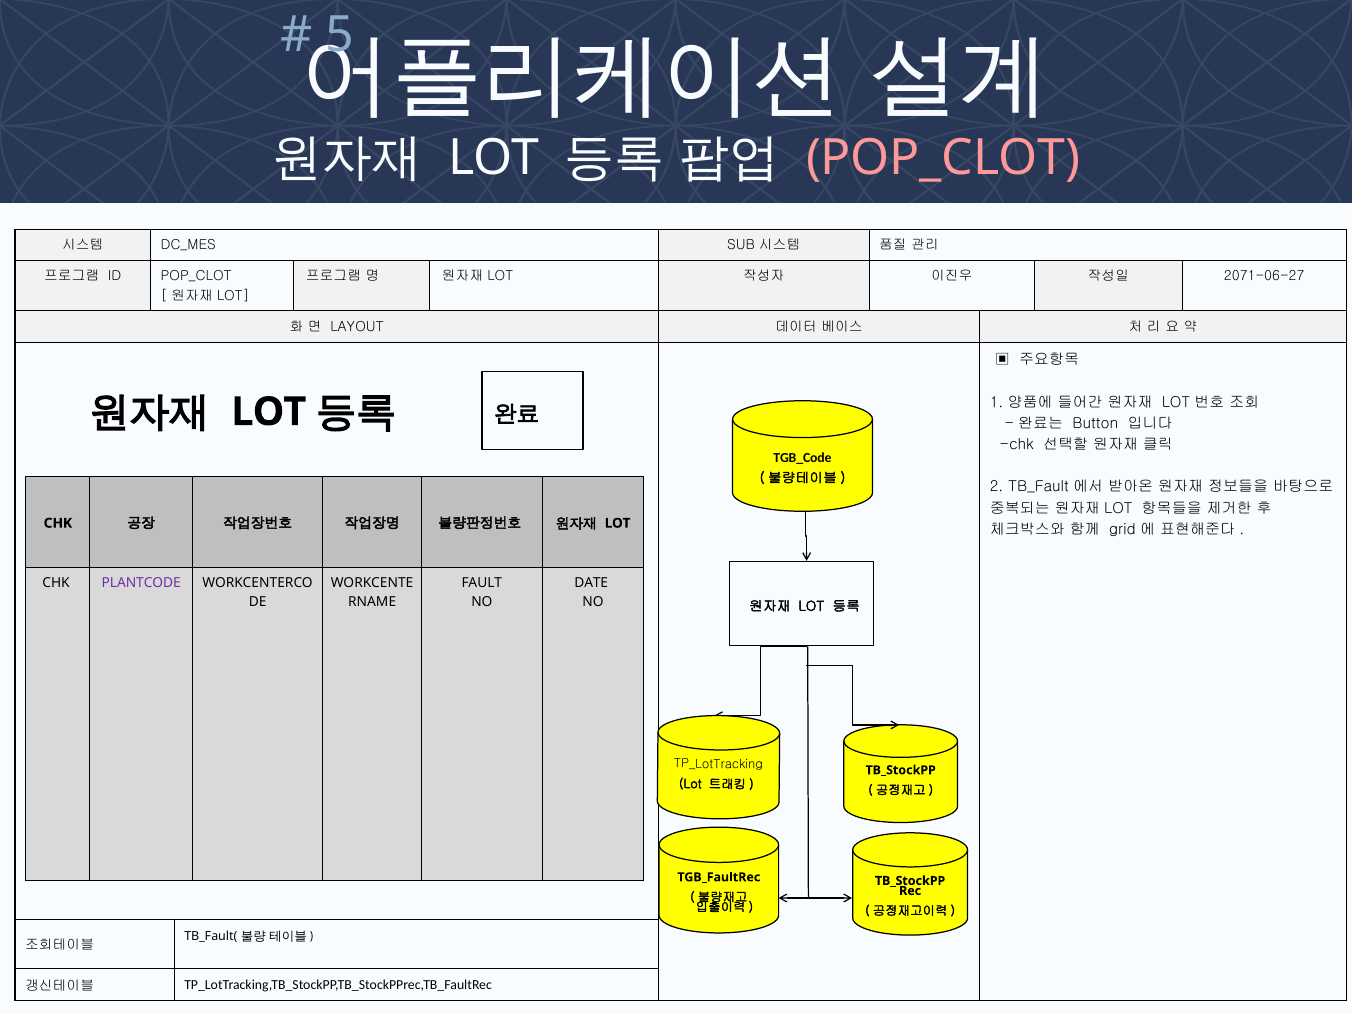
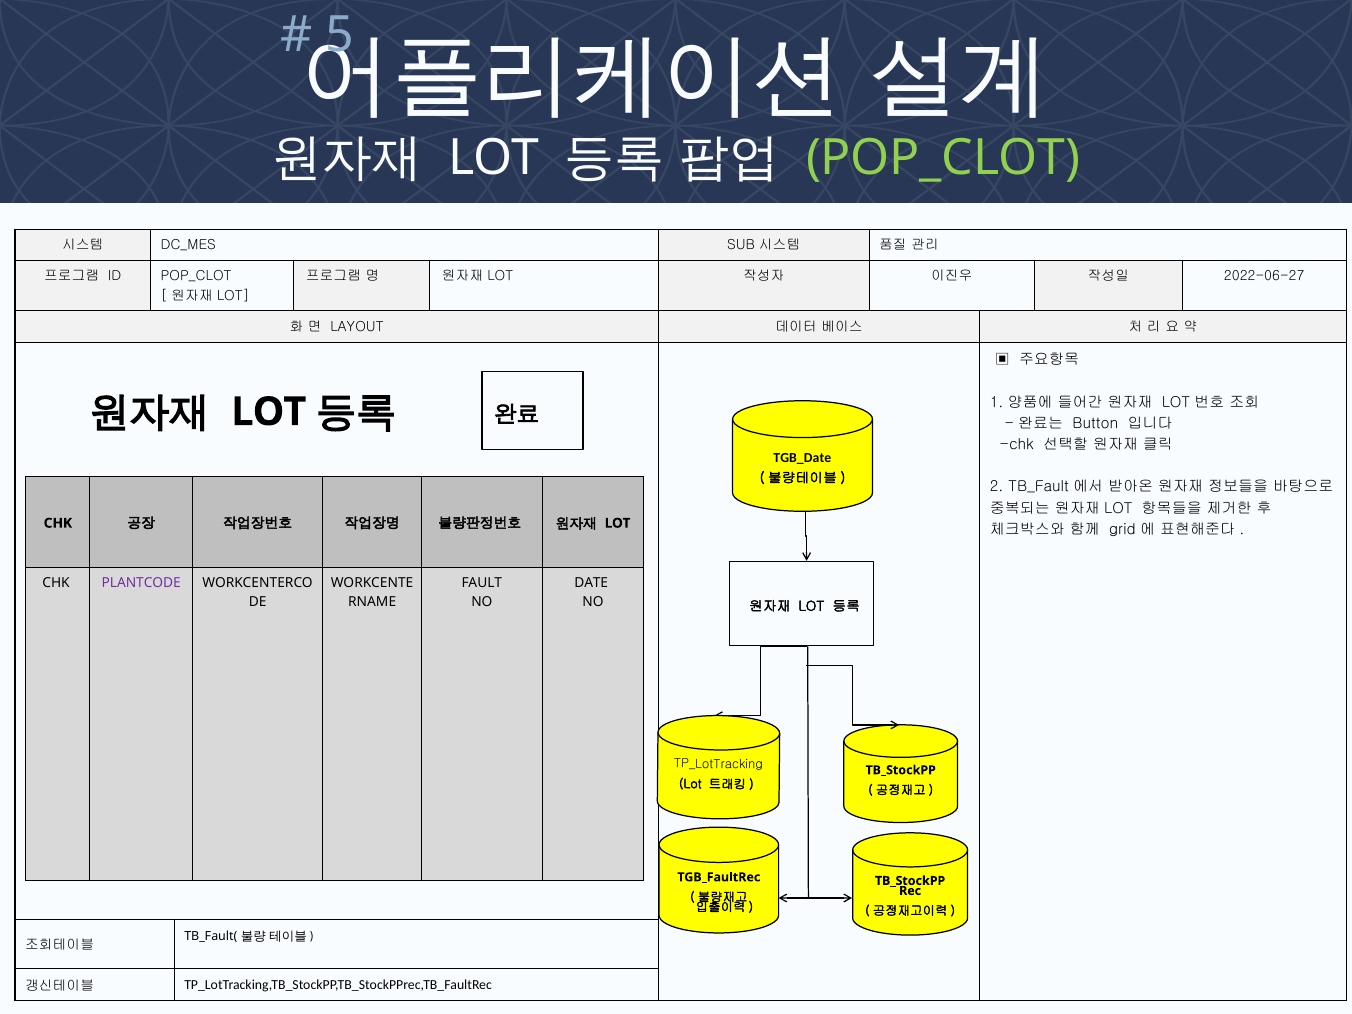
POP_CLOT colour: pink -> light green (943, 158)
2071-06-27: 2071-06-27 -> 2022-06-27 (1264, 276)
TGB_Code: TGB_Code -> TGB_Date (802, 458)
